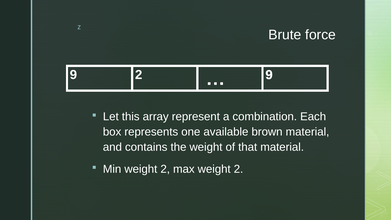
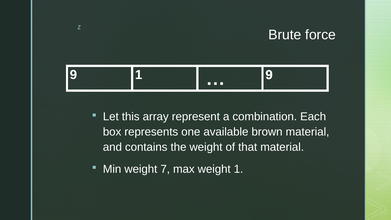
9 2: 2 -> 1 (139, 75)
Min weight 2: 2 -> 7 (165, 169)
max weight 2: 2 -> 1 (239, 169)
